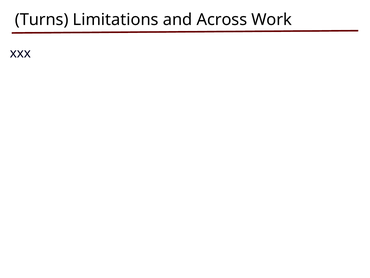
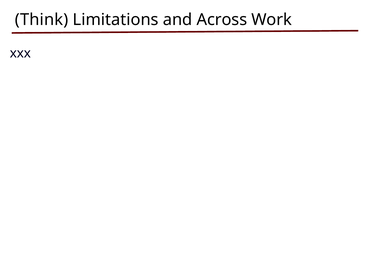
Turns: Turns -> Think (42, 20)
